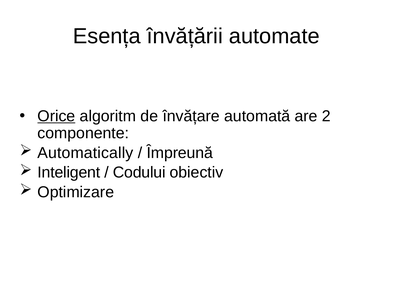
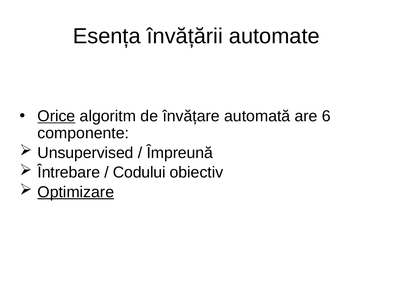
2: 2 -> 6 (326, 116)
Automatically: Automatically -> Unsupervised (86, 153)
Inteligent: Inteligent -> Întrebare (69, 172)
Optimizare underline: none -> present (76, 192)
